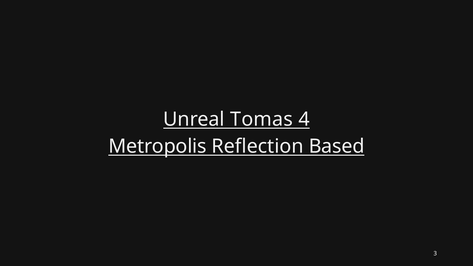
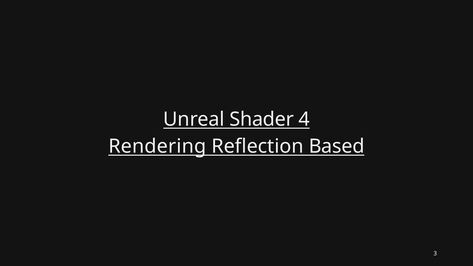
Tomas: Tomas -> Shader (262, 119)
Metropolis: Metropolis -> Rendering (157, 146)
